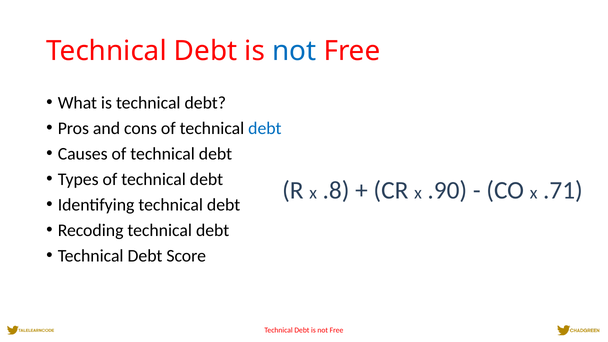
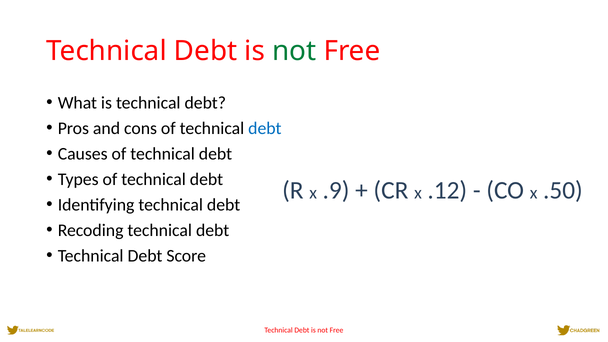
not colour: blue -> green (294, 51)
.8: .8 -> .9 (336, 190)
.90: .90 -> .12 (447, 190)
.71: .71 -> .50 (563, 190)
